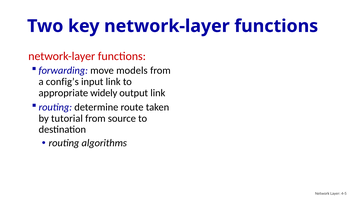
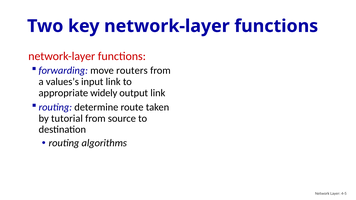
models: models -> routers (132, 71)
config’s: config’s -> values’s (62, 82)
